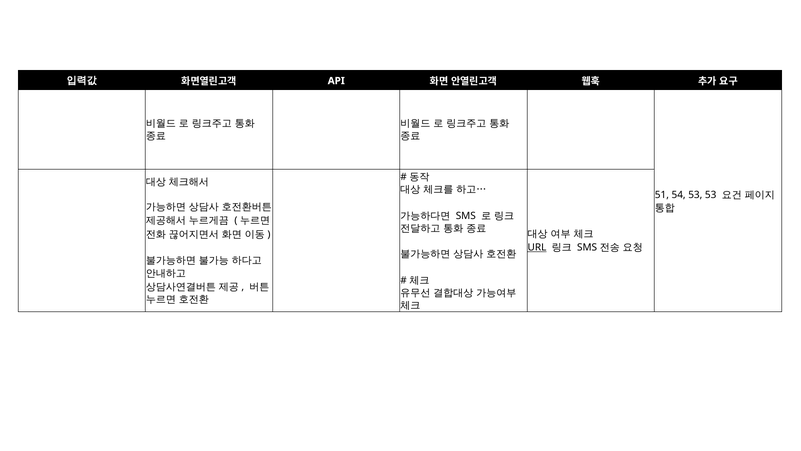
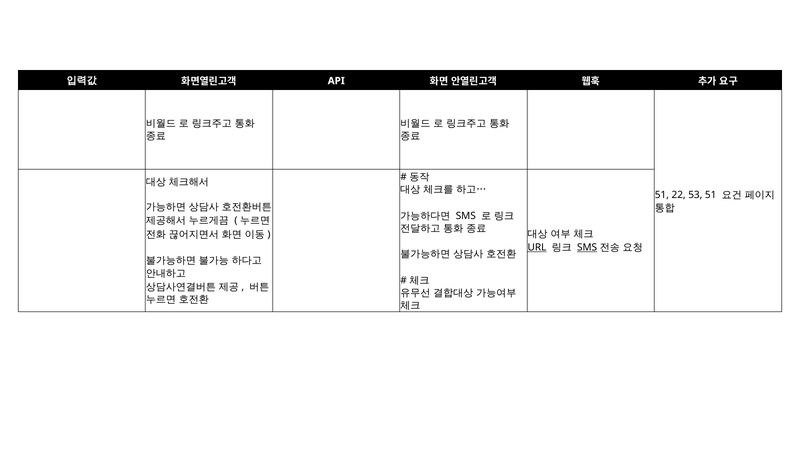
54: 54 -> 22 (679, 195)
53 53: 53 -> 51 (711, 195)
SMS underline: none -> present (587, 247)
